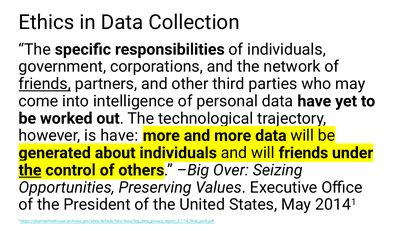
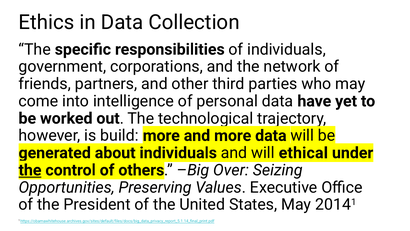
friends underline: present -> none (45, 84)
is have: have -> build (119, 135)
will friends: friends -> ethical (303, 153)
